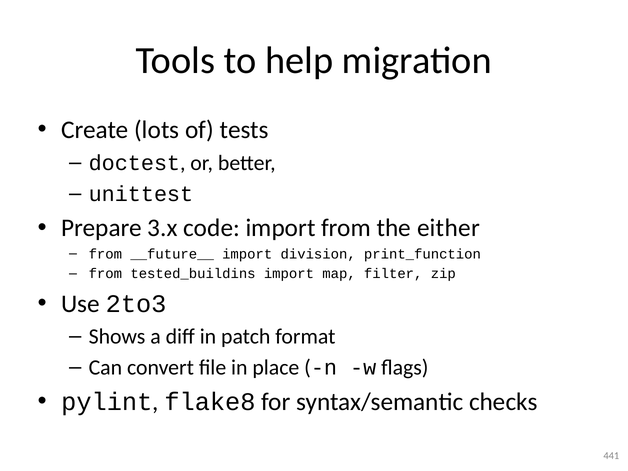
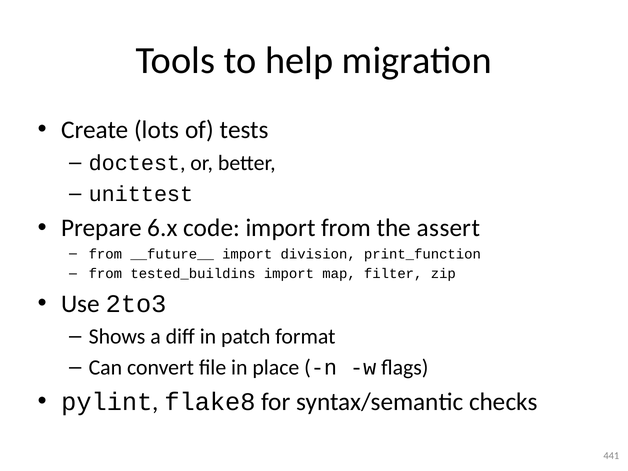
3.x: 3.x -> 6.x (163, 228)
either: either -> assert (448, 228)
